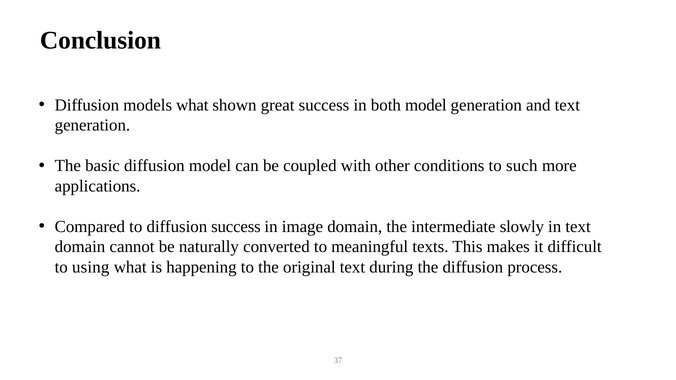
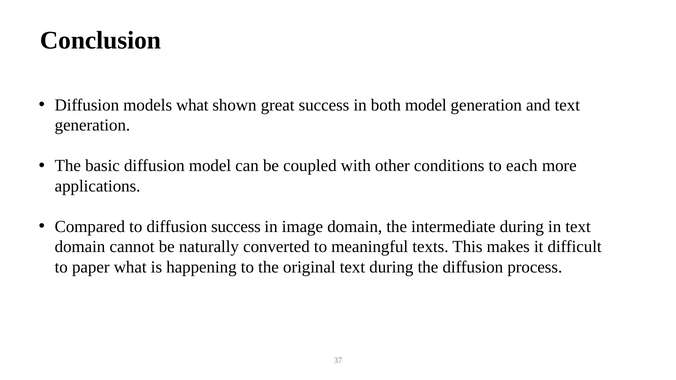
such: such -> each (522, 166)
intermediate slowly: slowly -> during (522, 227)
using: using -> paper (91, 267)
